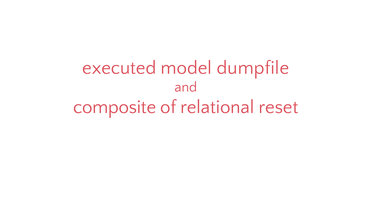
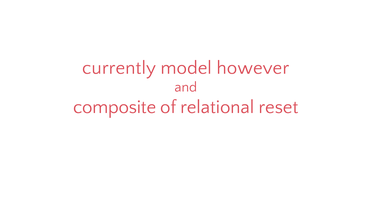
executed: executed -> currently (119, 68)
dumpfile: dumpfile -> however (253, 68)
